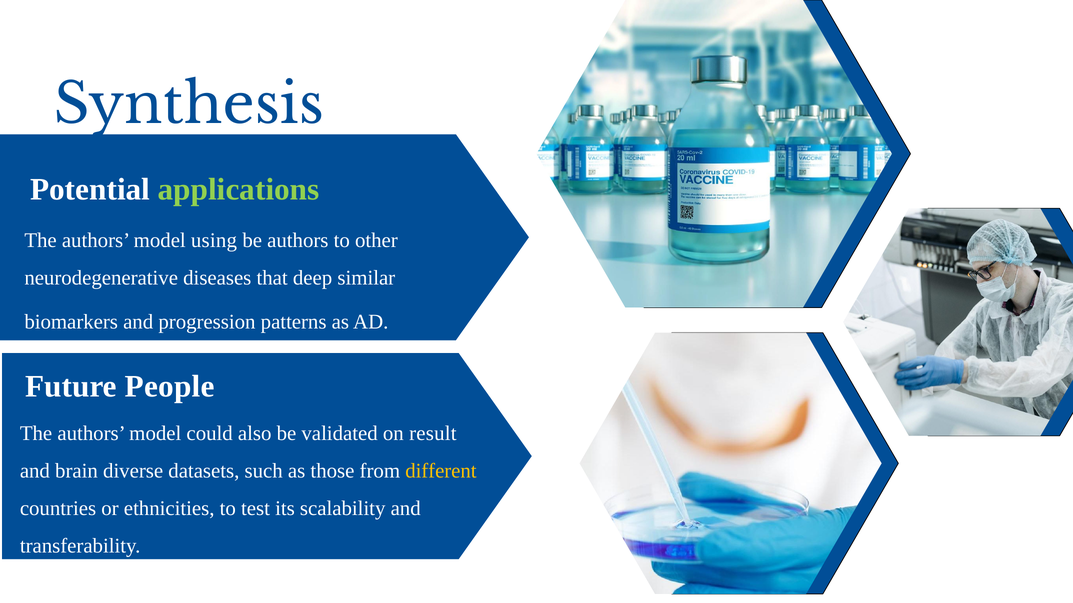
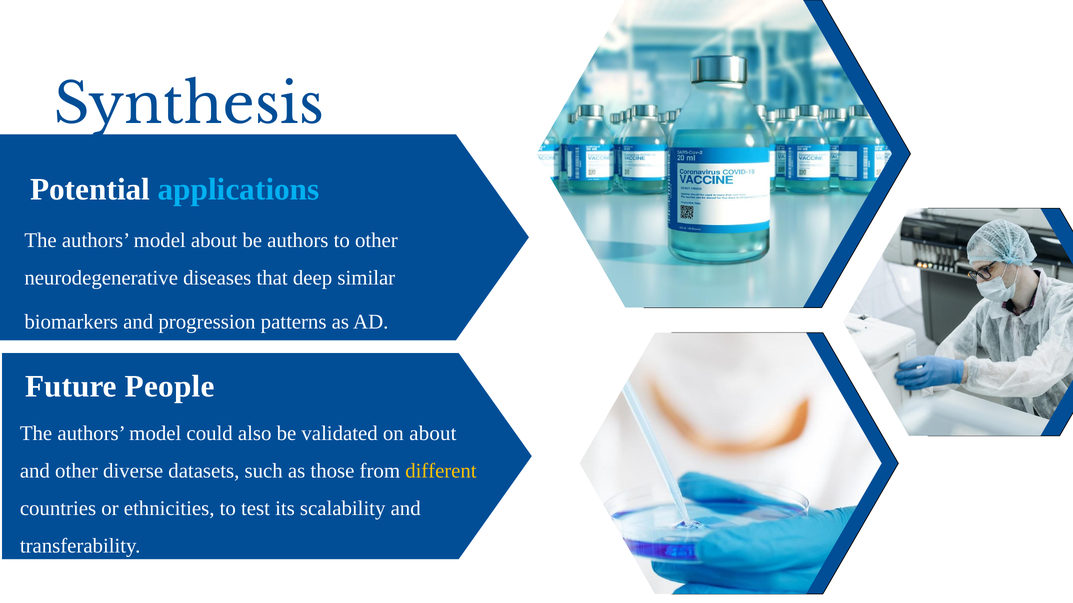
applications colour: light green -> light blue (239, 190)
model using: using -> about (214, 240)
on result: result -> about (433, 434)
and brain: brain -> other (77, 471)
